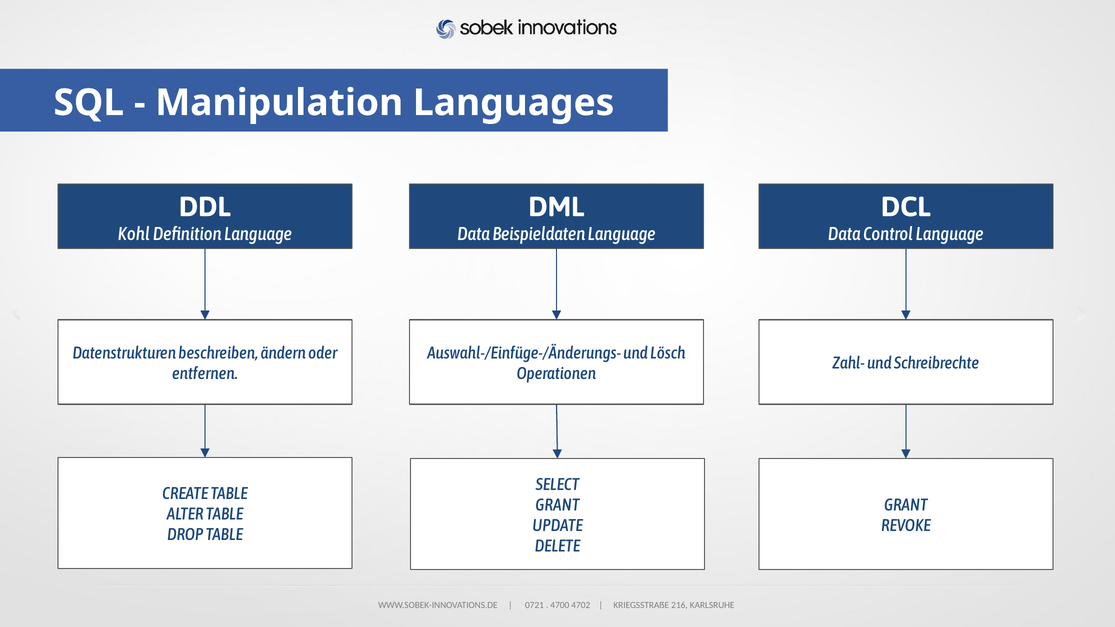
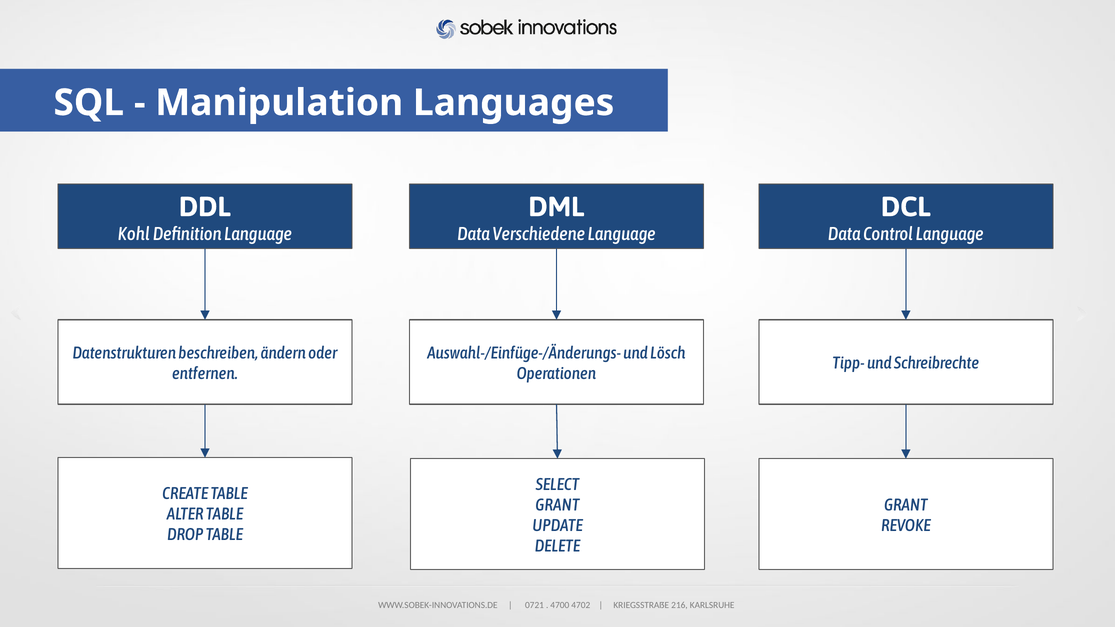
Beispieldaten: Beispieldaten -> Verschiedene (539, 234)
Zahl-: Zahl- -> Tipp- (848, 363)
